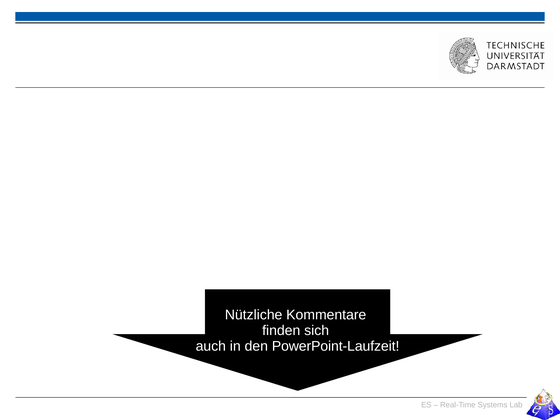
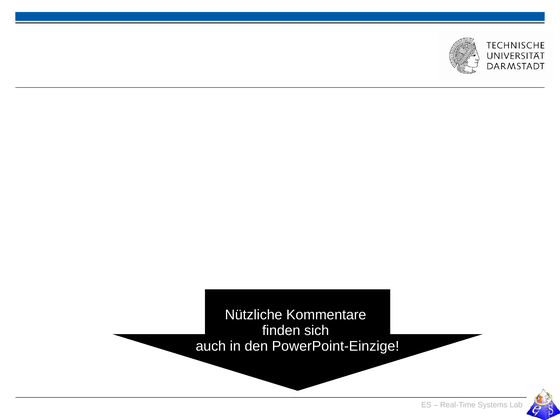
PowerPoint-Laufzeit: PowerPoint-Laufzeit -> PowerPoint-Einzige (336, 346)
